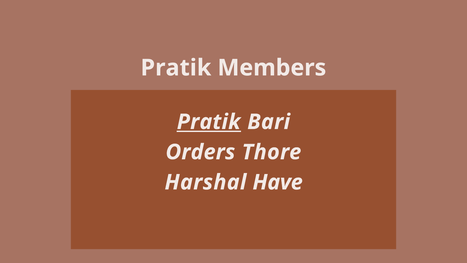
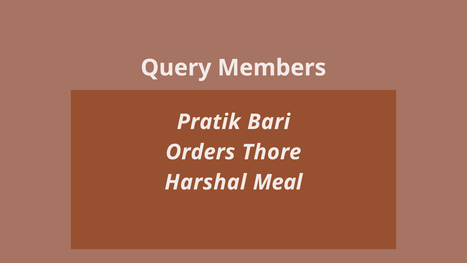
Pratik: Pratik -> Query (176, 68)
Pratik underline: present -> none (209, 122)
Have: Have -> Meal (278, 182)
